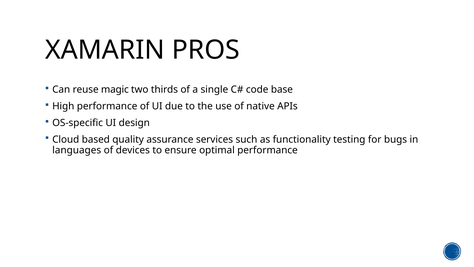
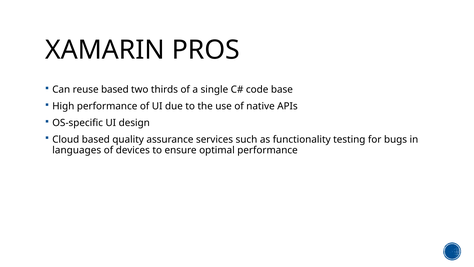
reuse magic: magic -> based (115, 90)
